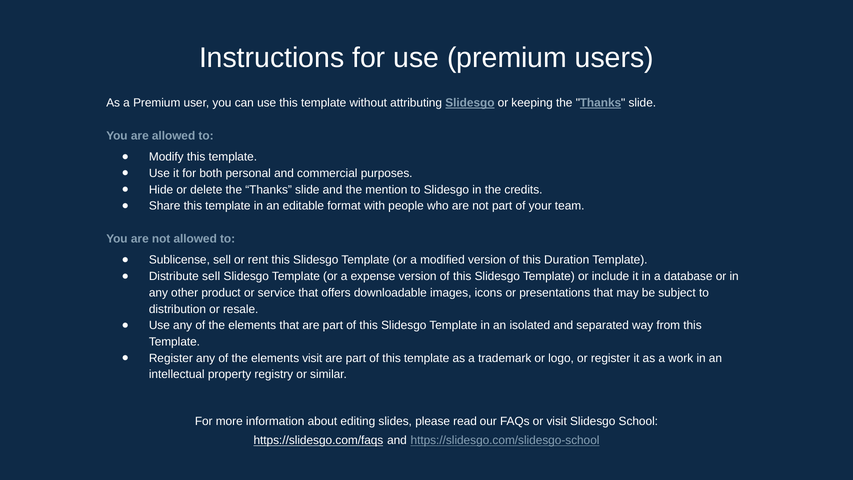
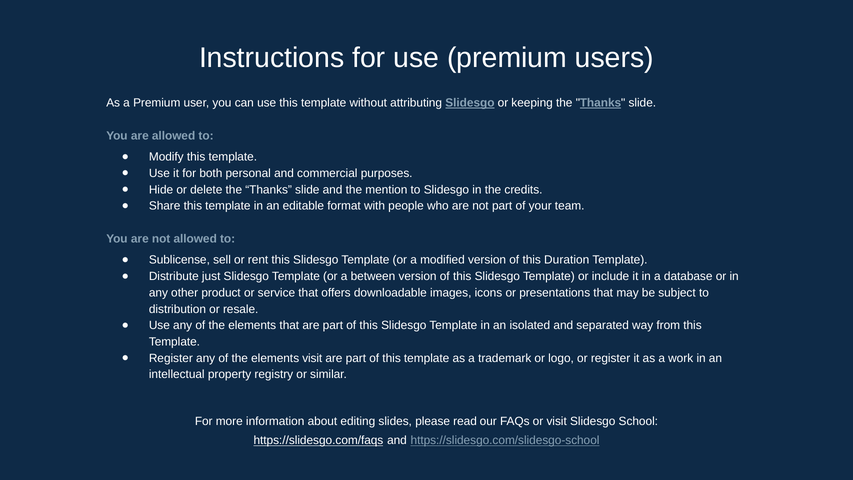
Distribute sell: sell -> just (211, 276)
expense: expense -> between (373, 276)
